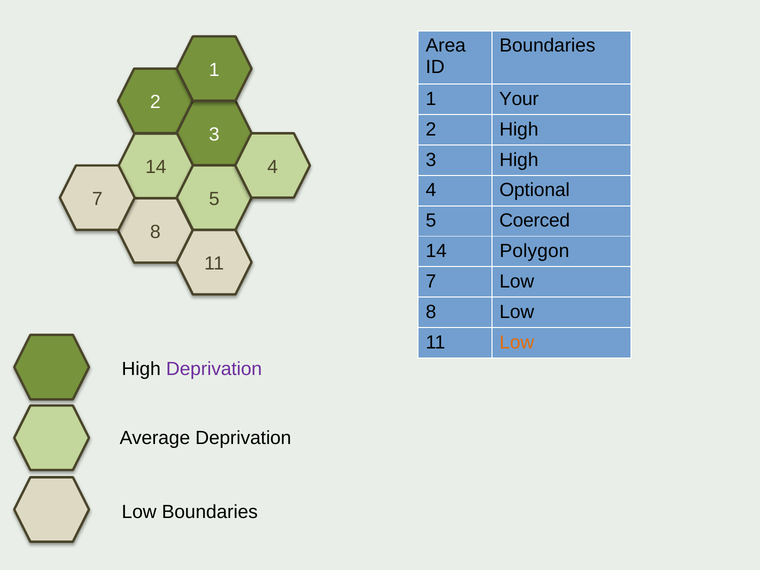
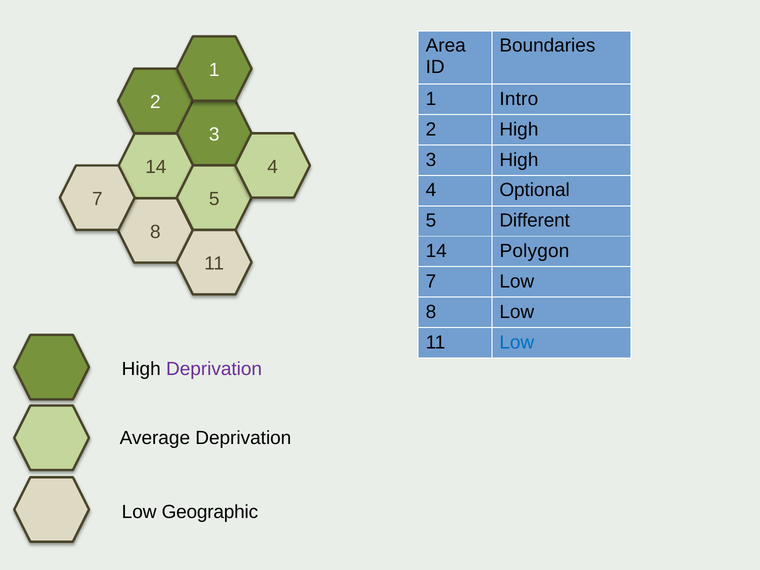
Your: Your -> Intro (519, 99)
Coerced: Coerced -> Different (535, 221)
Low colour: orange -> blue (517, 342)
Low Boundaries: Boundaries -> Geographic (210, 512)
